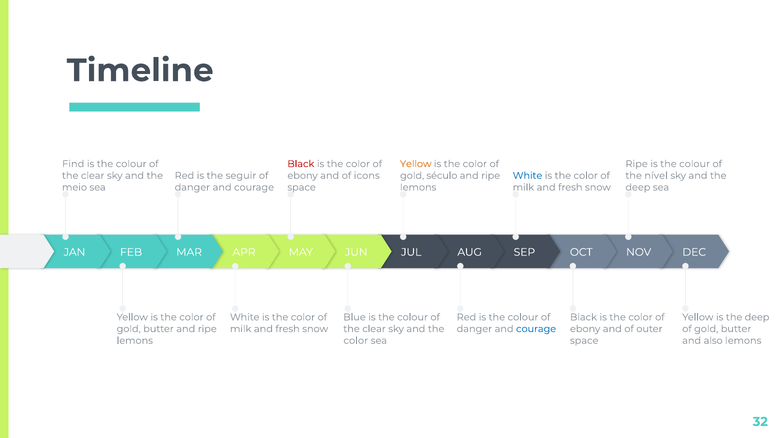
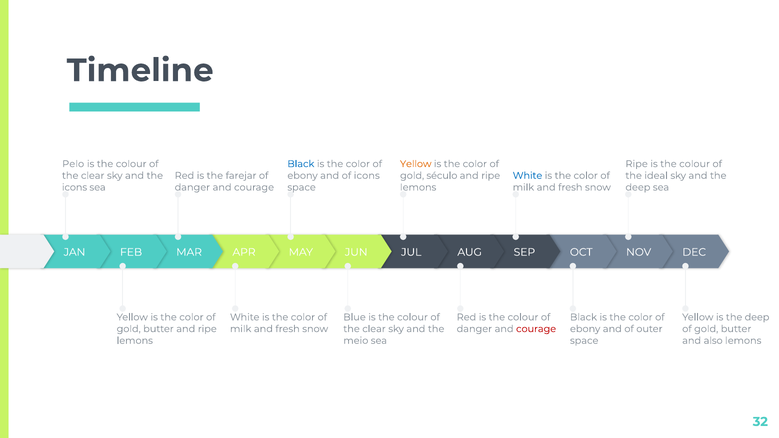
Find: Find -> Pelo (73, 164)
Black colour: red -> blue (301, 164)
seguir: seguir -> farejar (241, 176)
nível: nível -> ideal (656, 176)
meio: meio -> icons (75, 187)
courage colour: blue -> red (536, 329)
color: color -> meio (356, 341)
